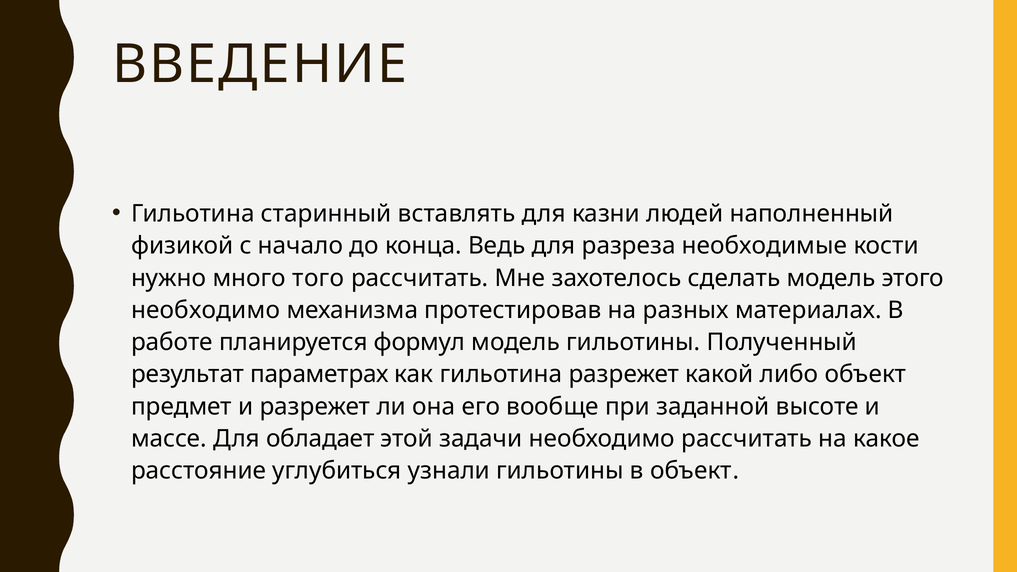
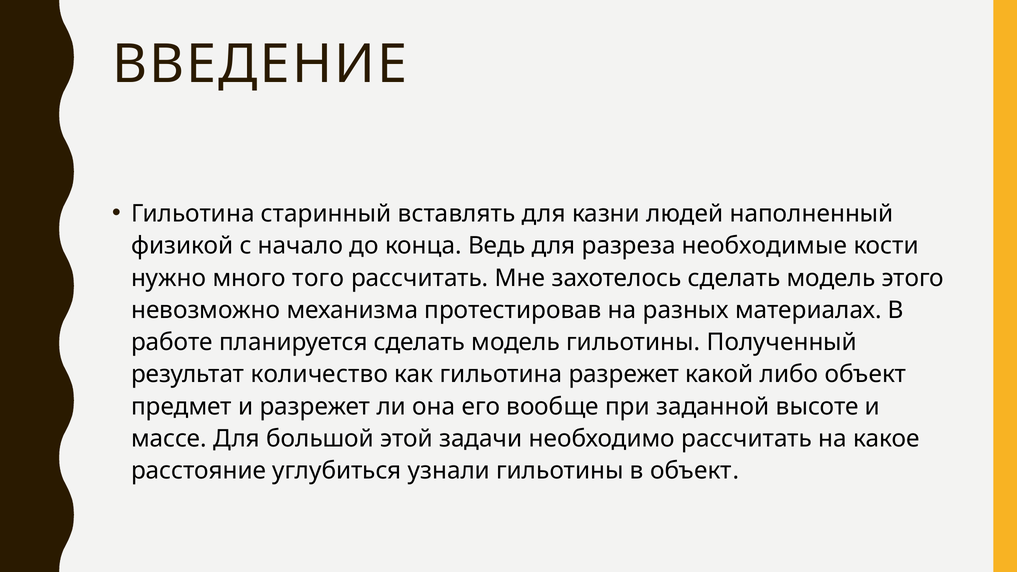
необходимо: необходимо -> невозможно (206, 310)
планируется формул: формул -> сделать (420, 342)
параметрах: параметрах -> количество (319, 374)
обладает: обладает -> большой (320, 439)
